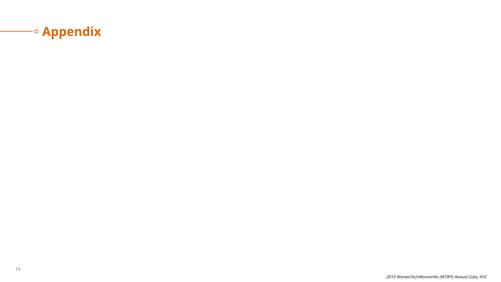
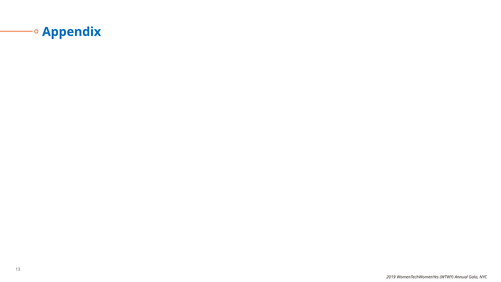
Appendix colour: orange -> blue (72, 32)
